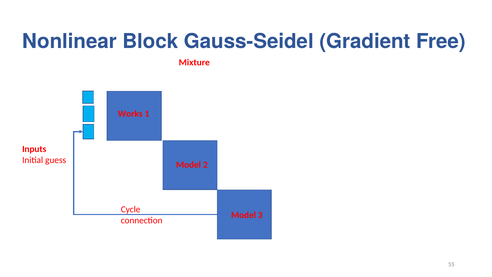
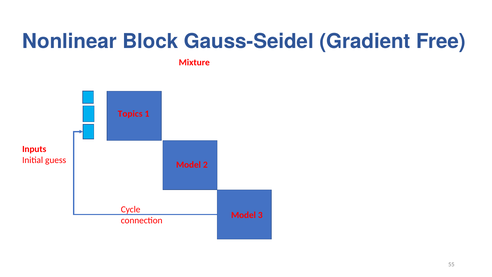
Works: Works -> Topics (130, 114)
